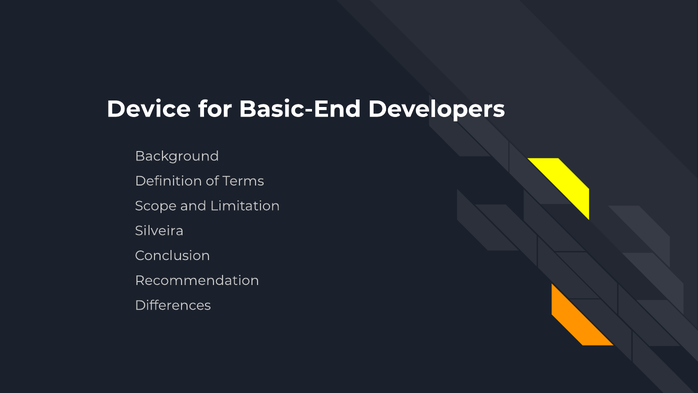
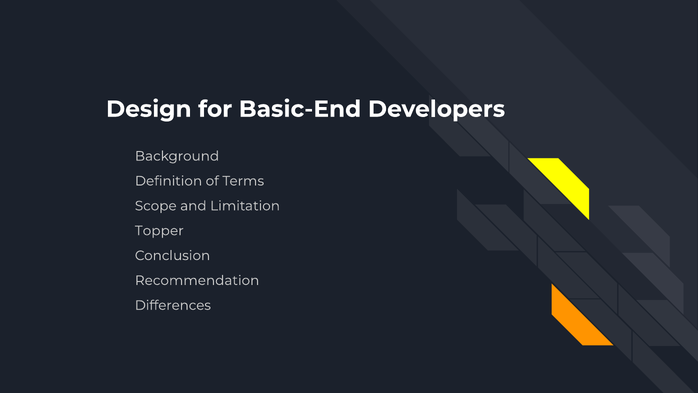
Device: Device -> Design (149, 109)
Silveira: Silveira -> Topper (159, 231)
